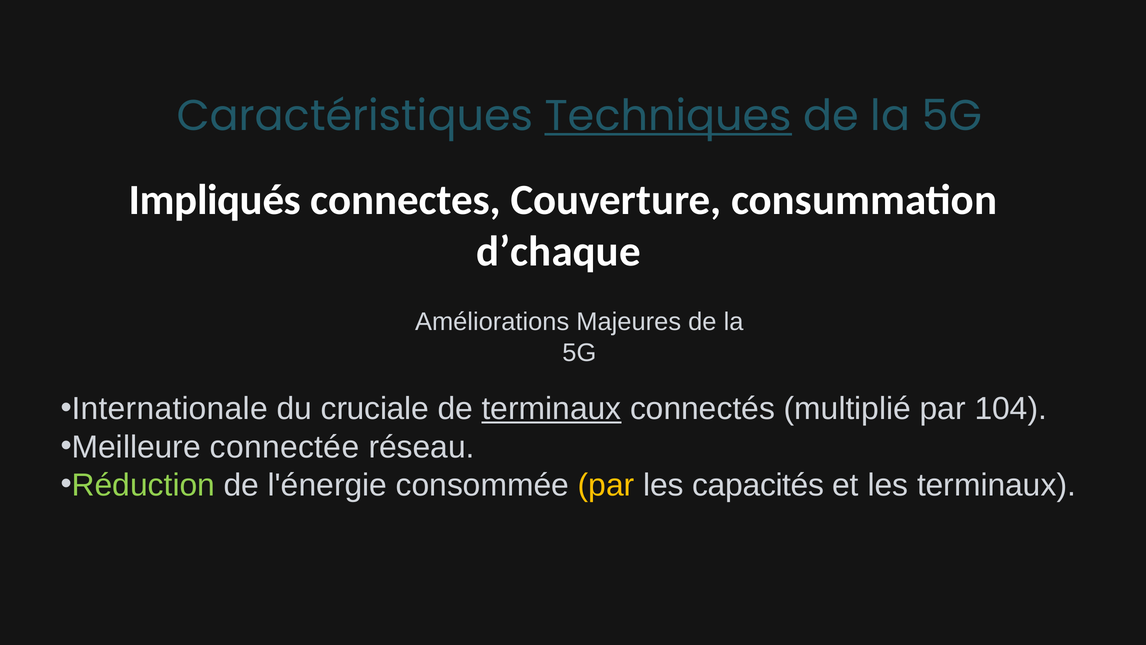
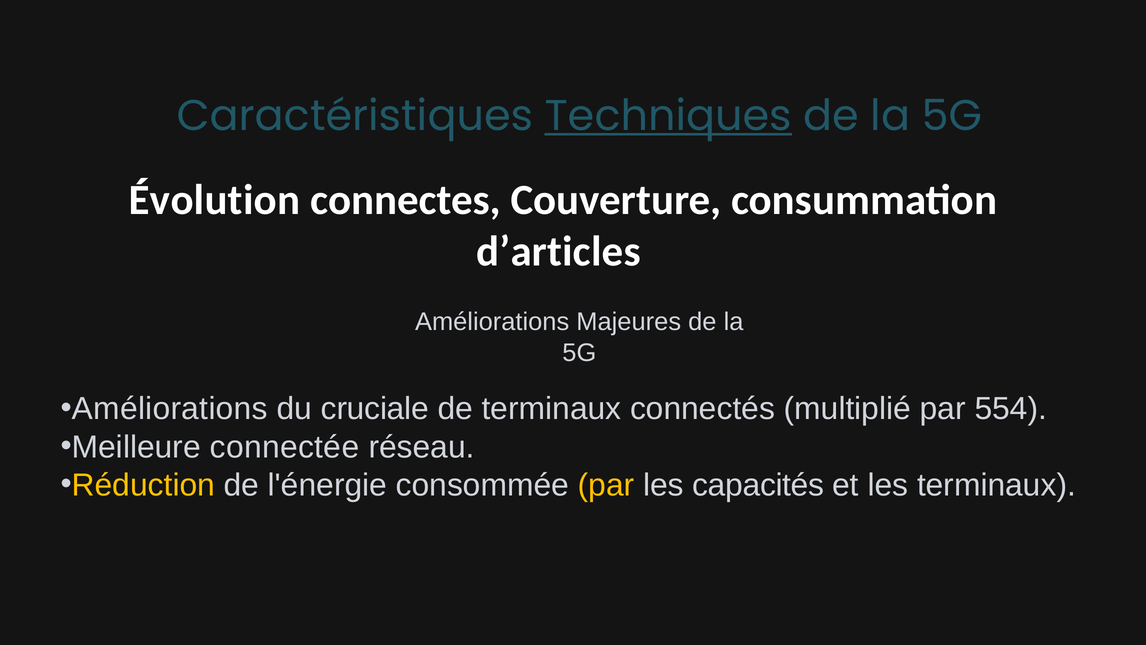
Impliqués: Impliqués -> Évolution (215, 200)
d’chaque: d’chaque -> d’articles (558, 251)
Internationale: Internationale -> Améliorations (170, 409)
terminaux underline: present -> none (551, 409)
104: 104 -> 554 (1011, 409)
Réduction colour: light green -> yellow (143, 485)
